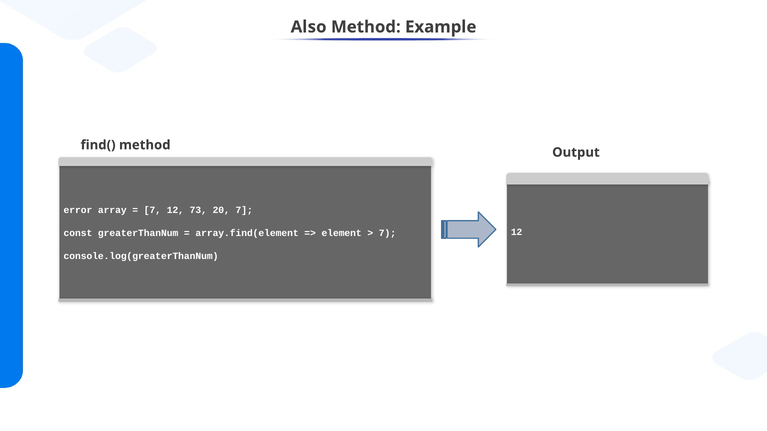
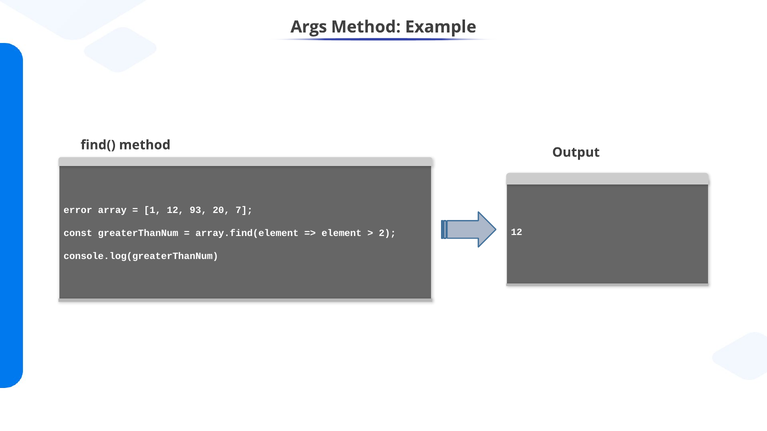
Also: Also -> Args (309, 27)
7: 7 -> 1 (152, 210)
73: 73 -> 93 (198, 210)
7: 7 -> 2 (387, 233)
